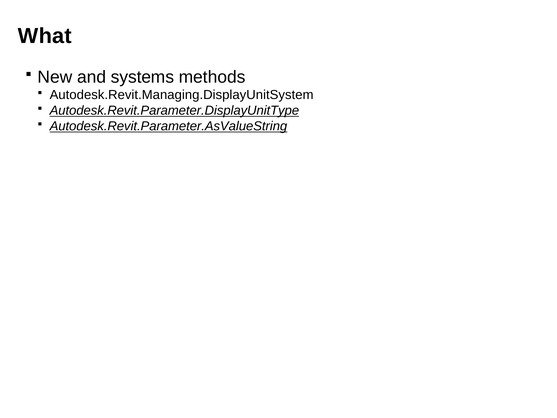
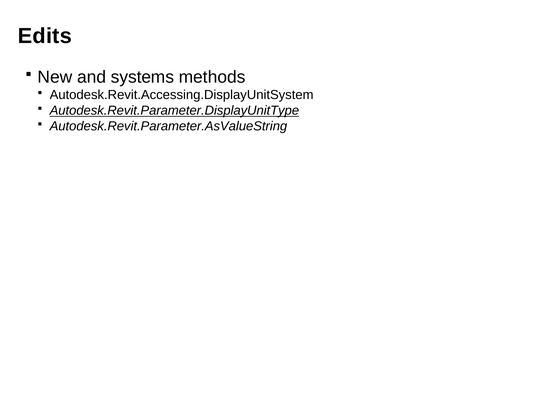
What: What -> Edits (45, 36)
Autodesk.Revit.Managing.DisplayUnitSystem: Autodesk.Revit.Managing.DisplayUnitSystem -> Autodesk.Revit.Accessing.DisplayUnitSystem (182, 95)
Autodesk.Revit.Parameter.AsValueString underline: present -> none (168, 126)
